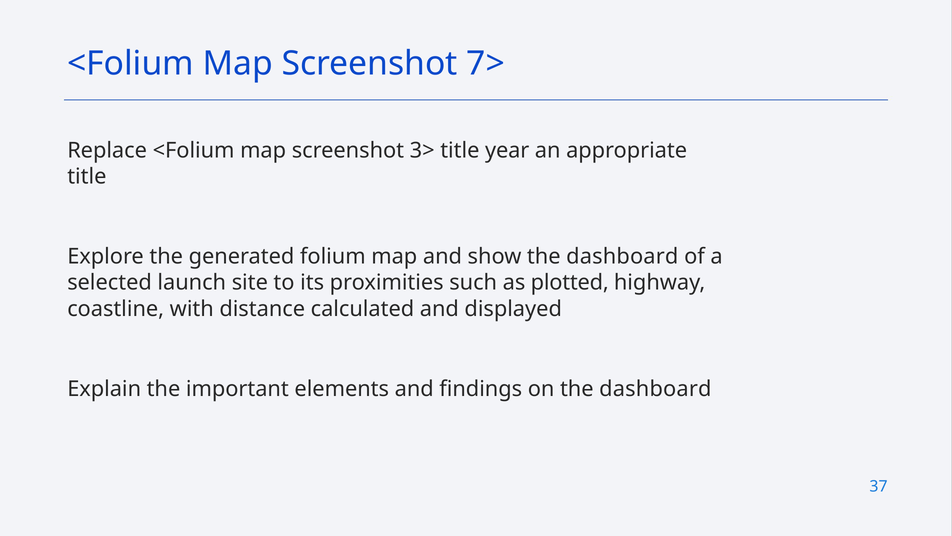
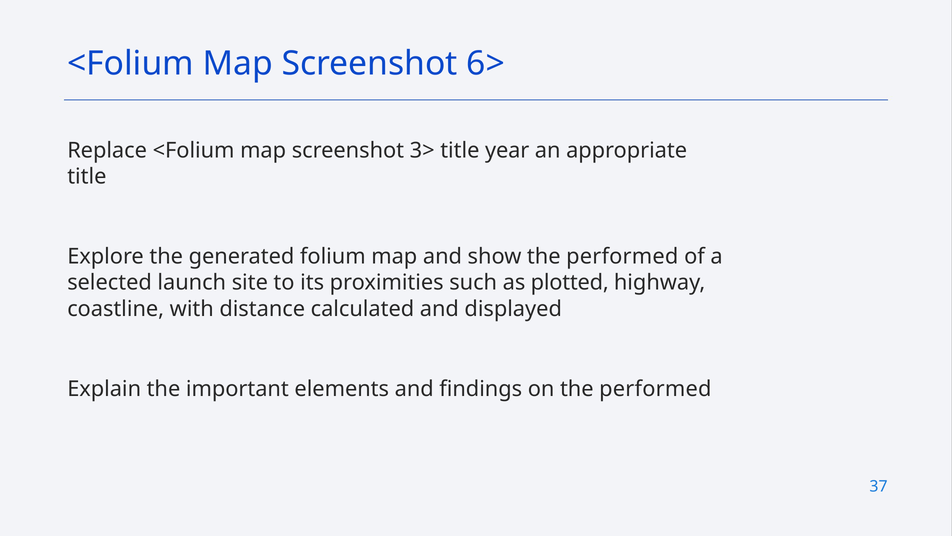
7>: 7> -> 6> (486, 64)
show the dashboard: dashboard -> performed (622, 256)
on the dashboard: dashboard -> performed (655, 389)
